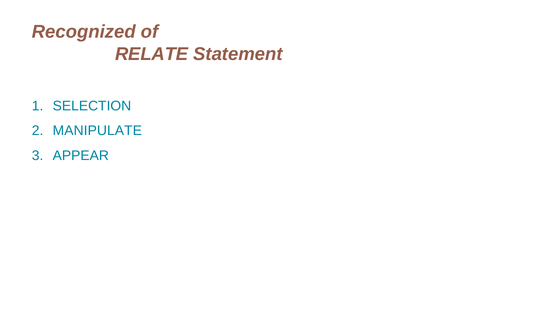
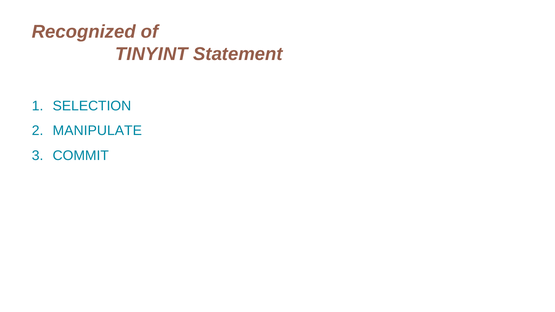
RELATE: RELATE -> TINYINT (151, 54)
APPEAR: APPEAR -> COMMIT (81, 156)
